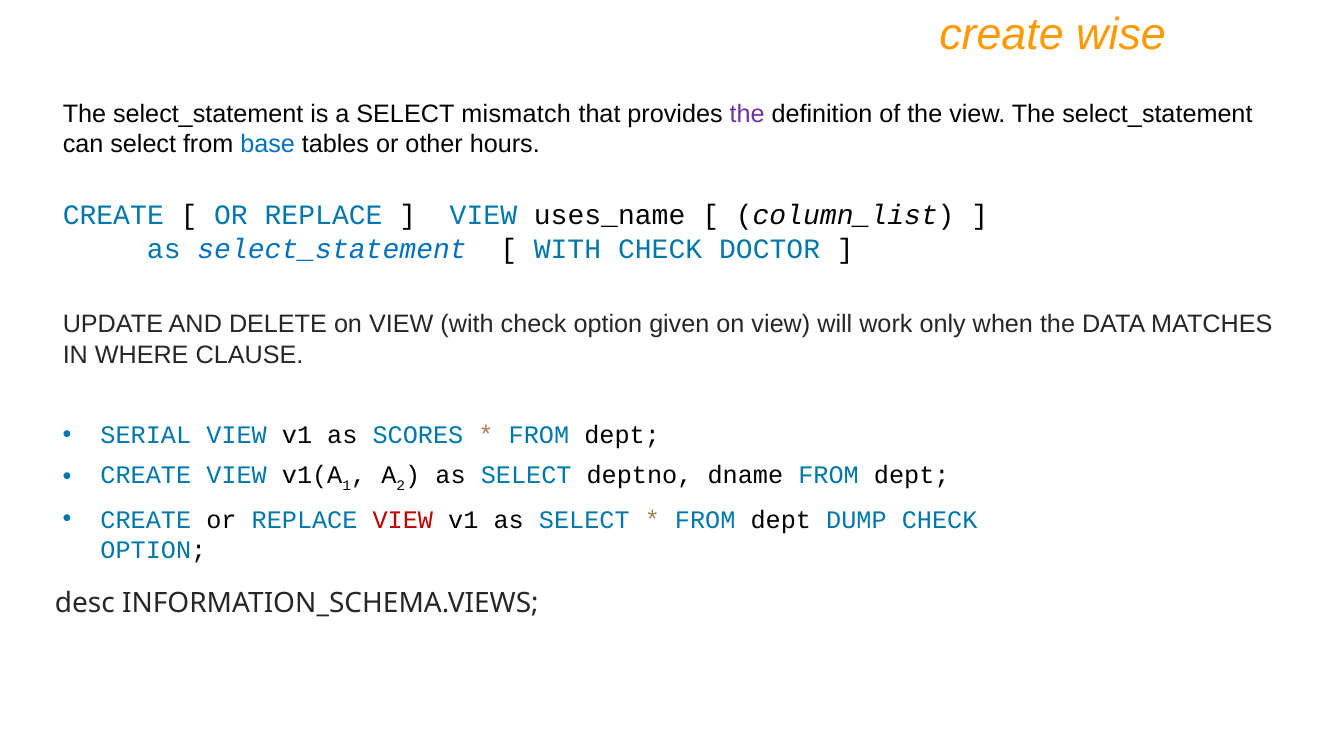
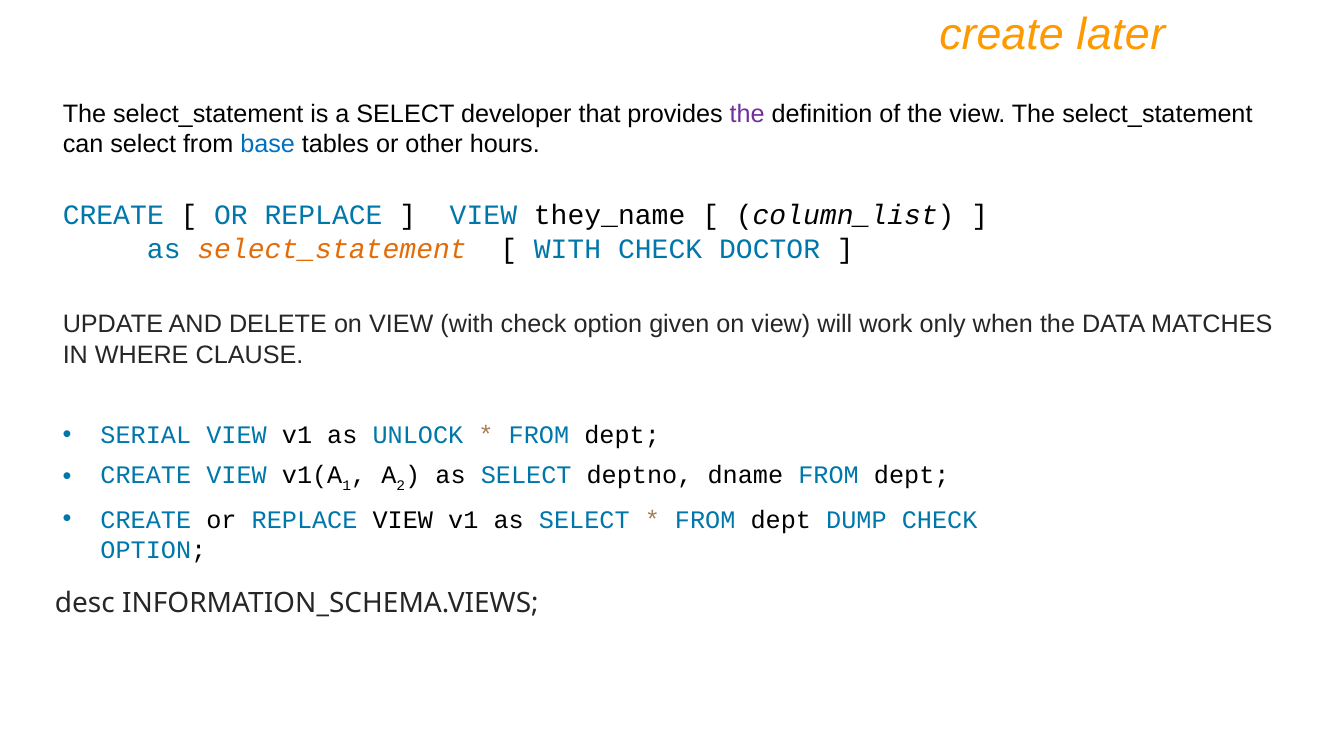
wise: wise -> later (1121, 35)
mismatch: mismatch -> developer (516, 114)
uses_name: uses_name -> they_name (610, 215)
select_statement colour: blue -> orange (332, 249)
SCORES: SCORES -> UNLOCK (418, 435)
VIEW colour: red -> black (403, 520)
